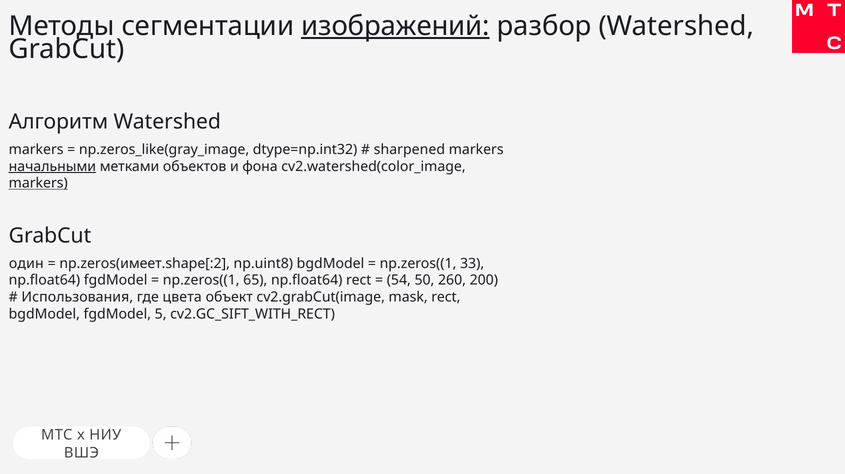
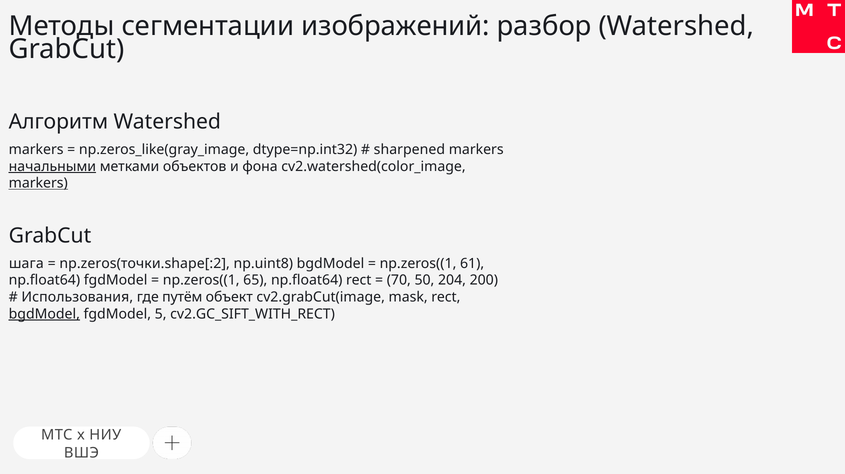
изображений underline: present -> none (396, 26)
один: один -> шага (26, 264)
np.zeros(имеет.shape[:2: np.zeros(имеет.shape[:2 -> np.zeros(точки.shape[:2 (145, 264)
33: 33 -> 61 (472, 264)
54: 54 -> 70 (399, 281)
260: 260 -> 204 (452, 281)
цвета: цвета -> путём (182, 298)
bgdModel underline: none -> present (44, 315)
